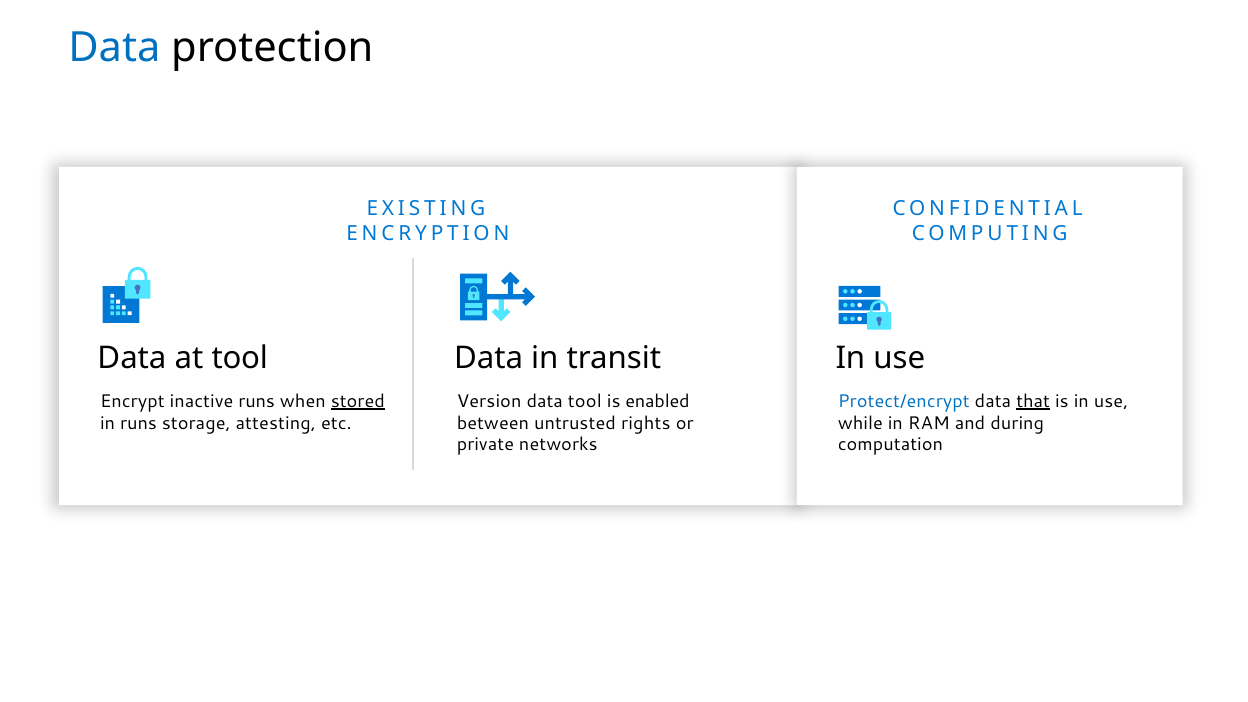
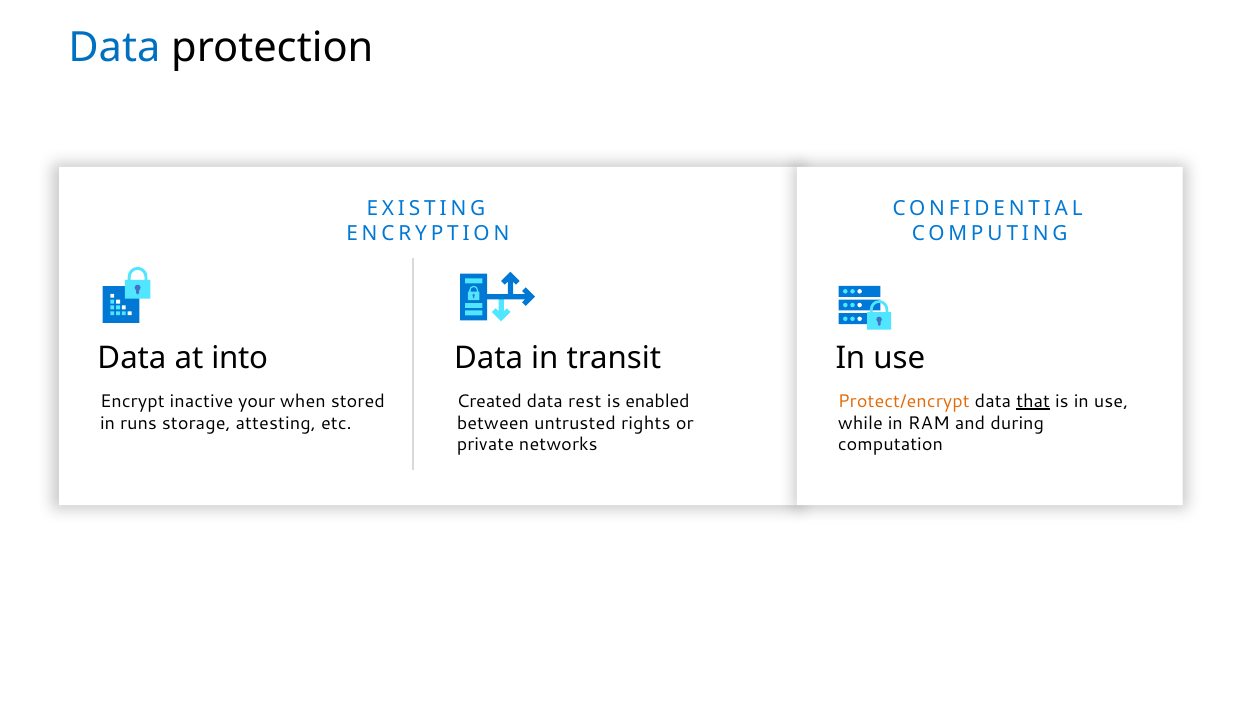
at tool: tool -> into (240, 358)
inactive runs: runs -> your (257, 401)
stored underline: present -> none (358, 401)
Version: Version -> Created (489, 401)
data tool: tool -> rest (585, 401)
Protect/encrypt colour: blue -> orange (904, 401)
